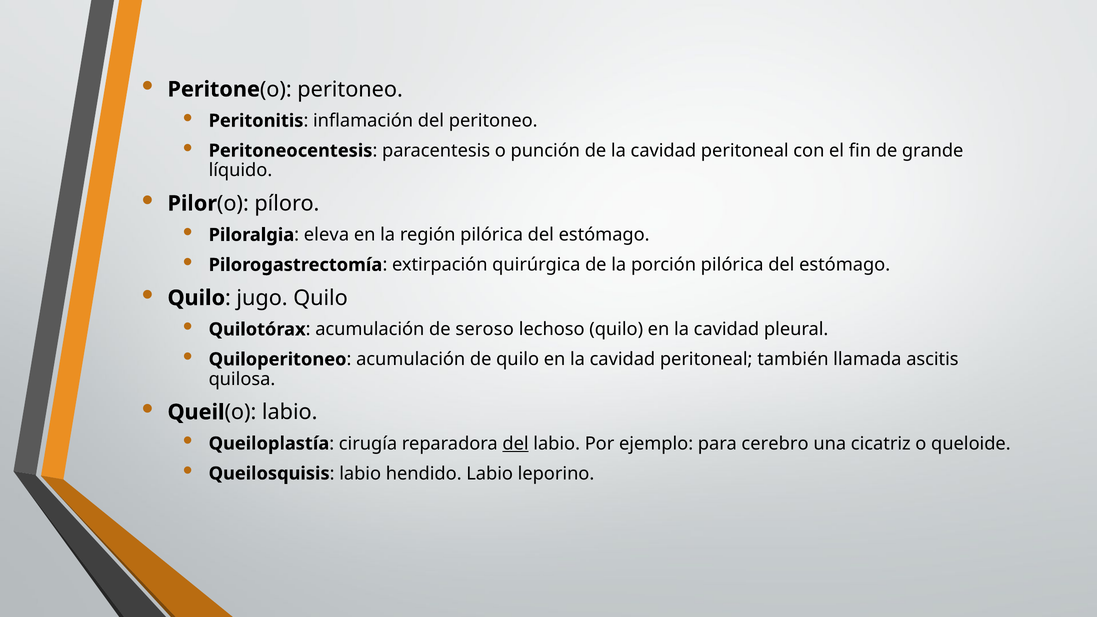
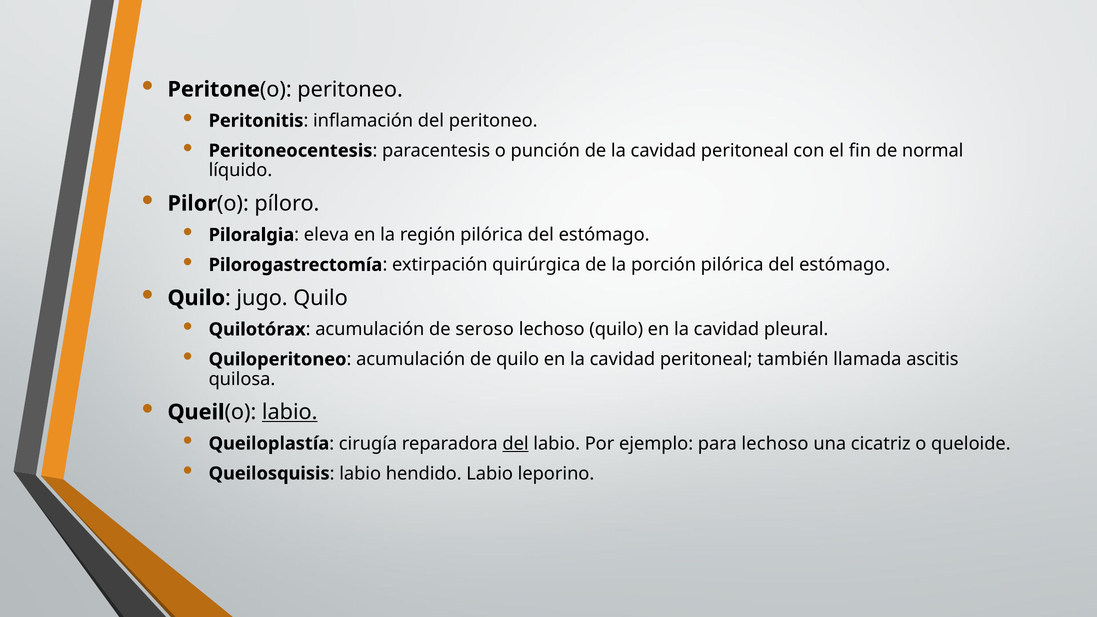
grande: grande -> normal (933, 151)
labio underline: none -> present (290, 412)
para cerebro: cerebro -> lechoso (775, 444)
